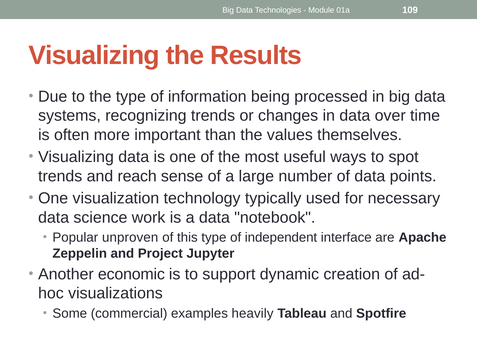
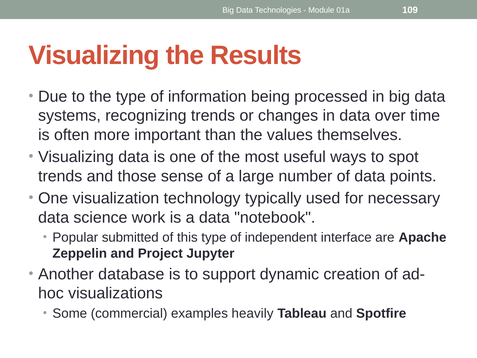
reach: reach -> those (137, 176)
unproven: unproven -> submitted (130, 237)
economic: economic -> database (131, 274)
